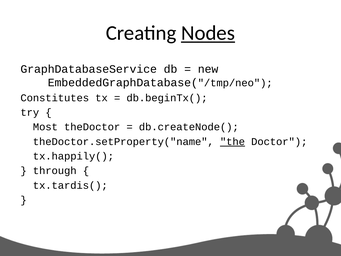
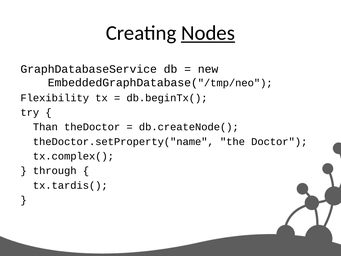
Constitutes: Constitutes -> Flexibility (55, 98)
Most: Most -> Than (45, 127)
the underline: present -> none (232, 141)
tx.happily(: tx.happily( -> tx.complex( (73, 156)
